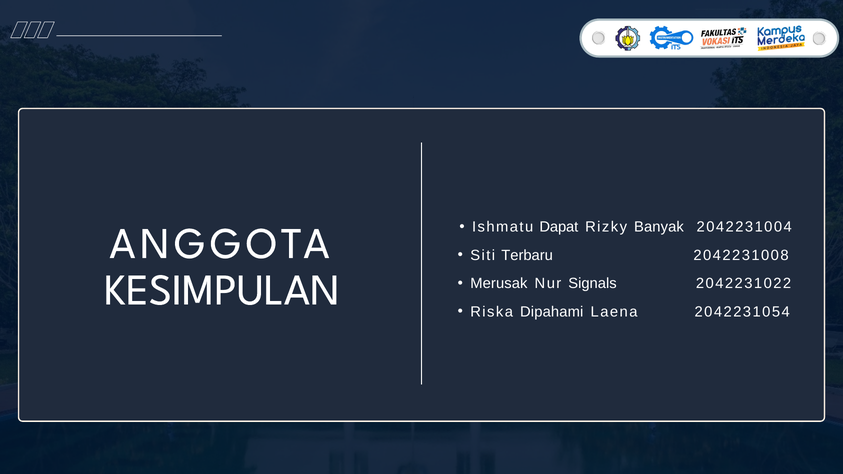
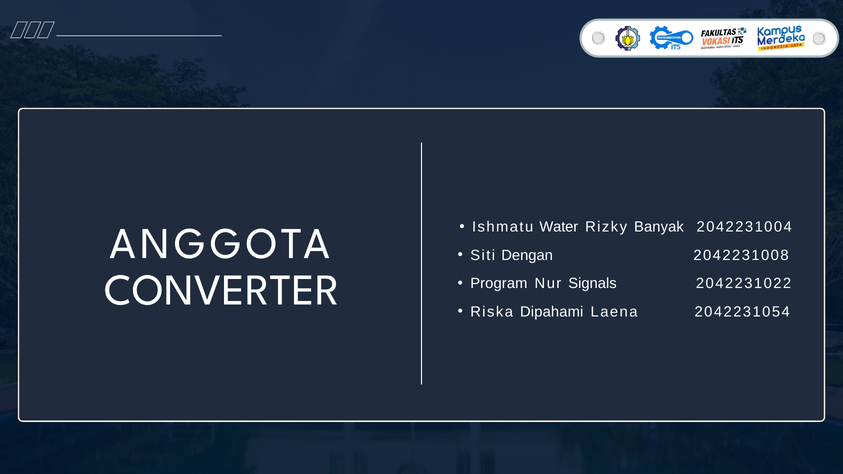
Dapat: Dapat -> Water (559, 227)
Terbaru: Terbaru -> Dengan (527, 255)
KESIMPULAN: KESIMPULAN -> CONVERTER (222, 290)
Merusak: Merusak -> Program (499, 284)
